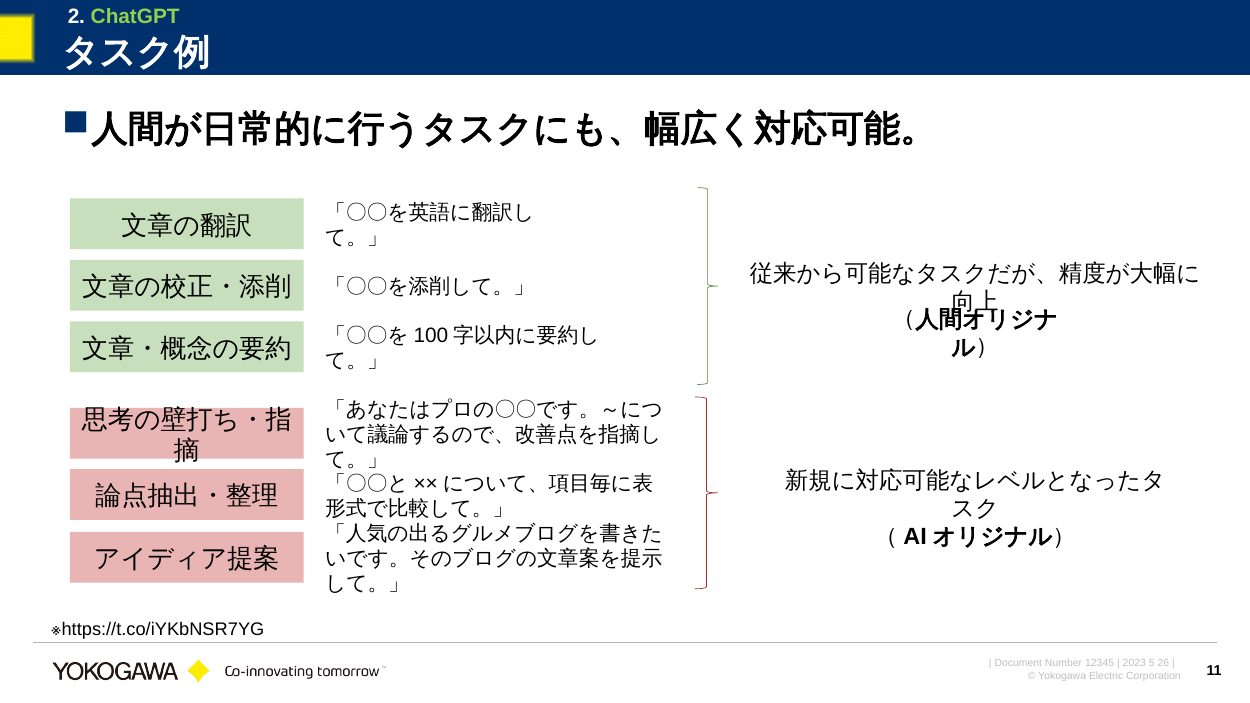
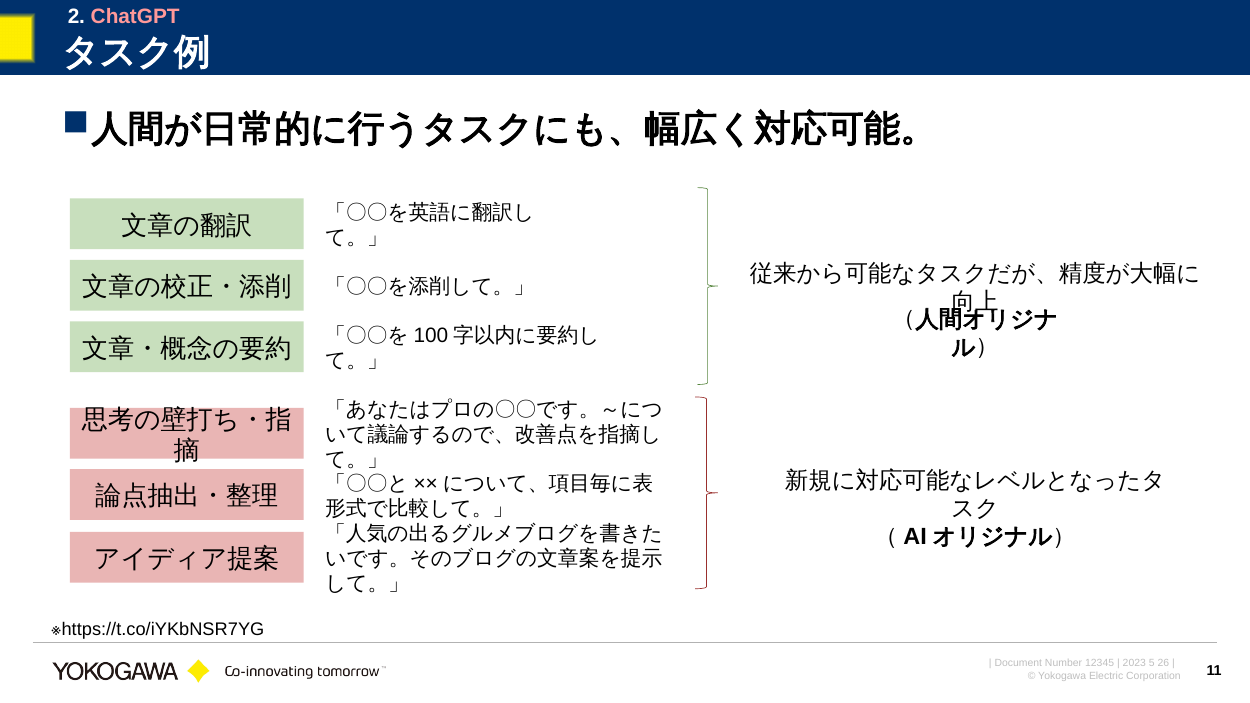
ChatGPT colour: light green -> pink (135, 16)
